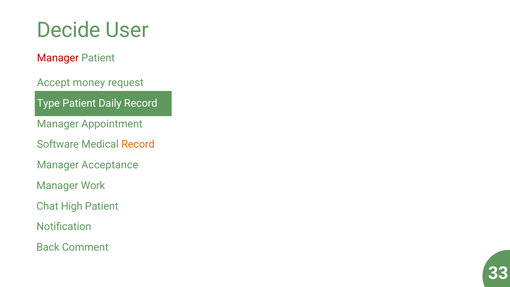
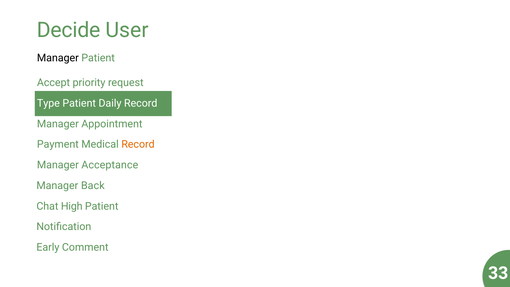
Manager colour: red -> black (58, 58)
money: money -> priority (89, 83)
Software: Software -> Payment (58, 144)
Work: Work -> Back (93, 186)
Back: Back -> Early (48, 247)
